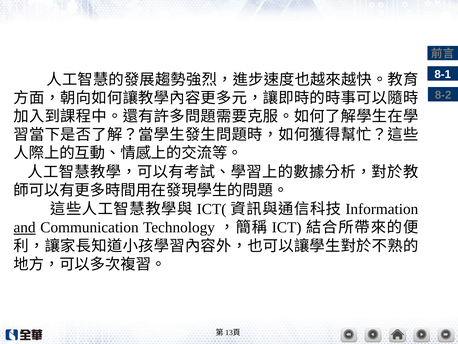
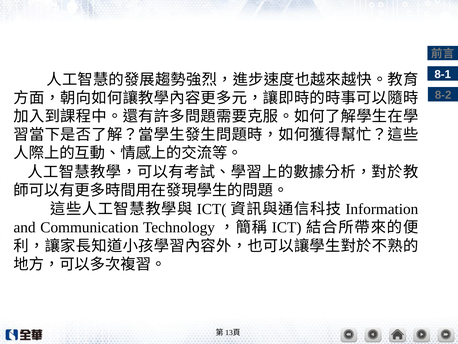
and underline: present -> none (25, 227)
